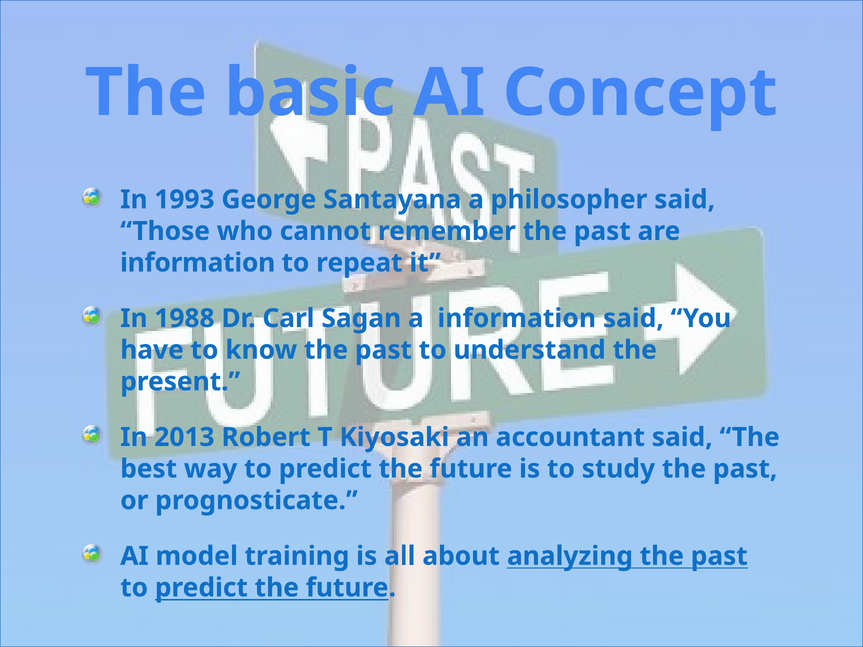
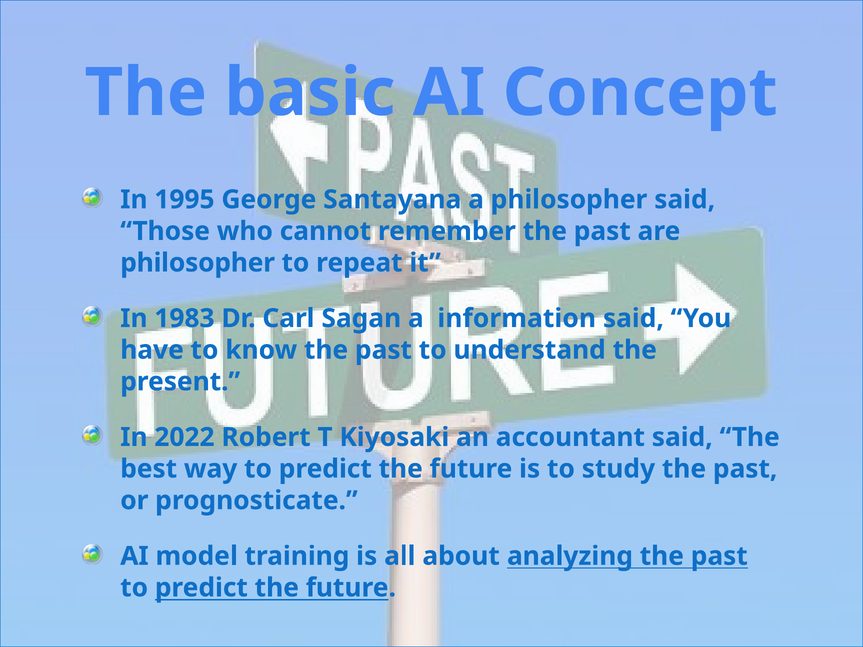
1993: 1993 -> 1995 (184, 200)
information: information -> philosopher (198, 263)
1988: 1988 -> 1983 (184, 319)
2013: 2013 -> 2022 (184, 437)
